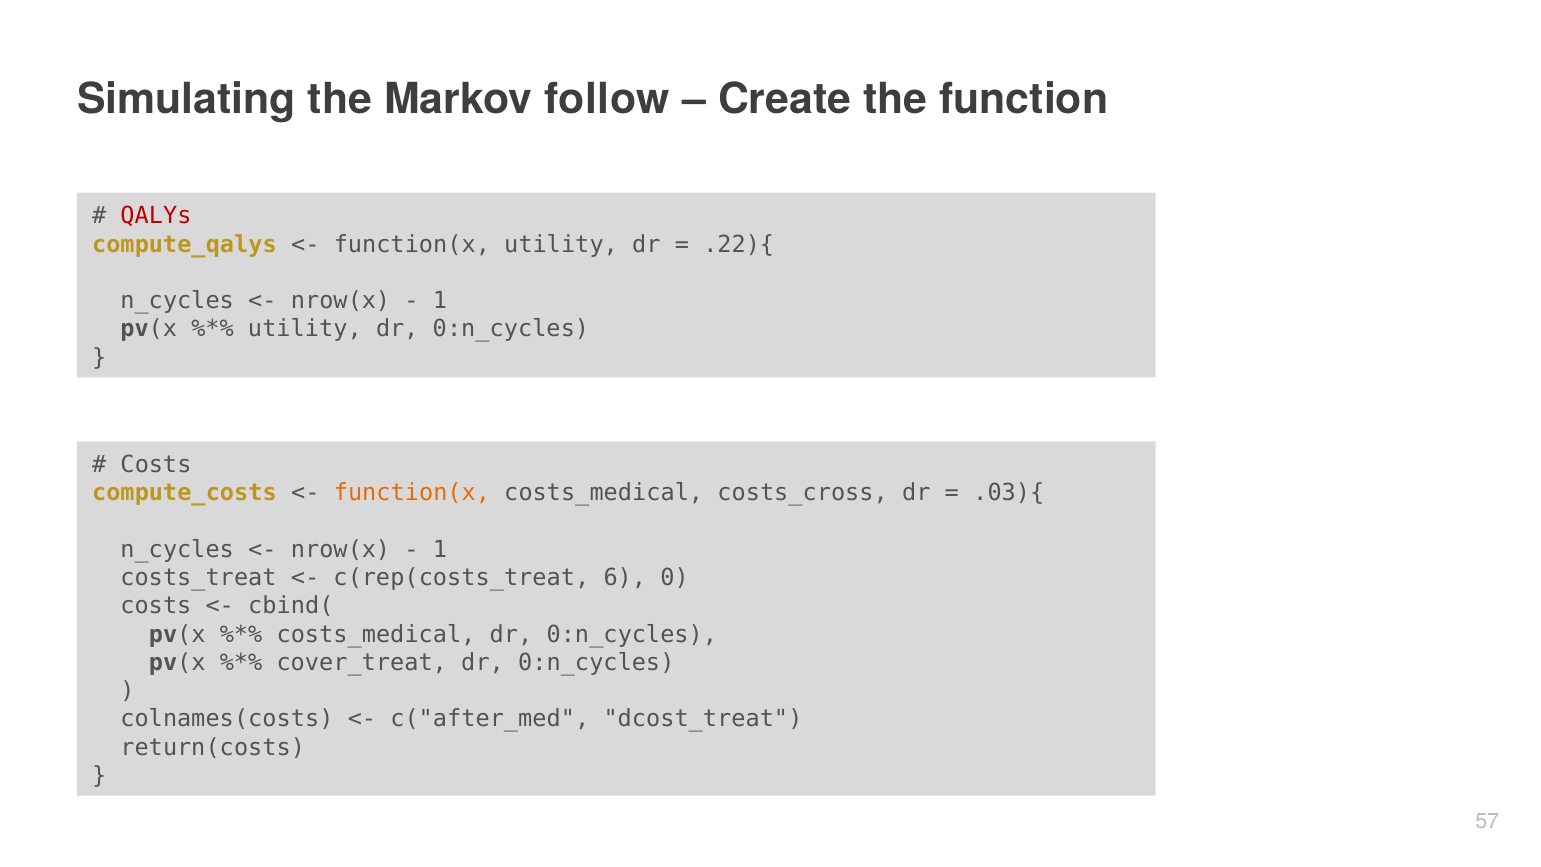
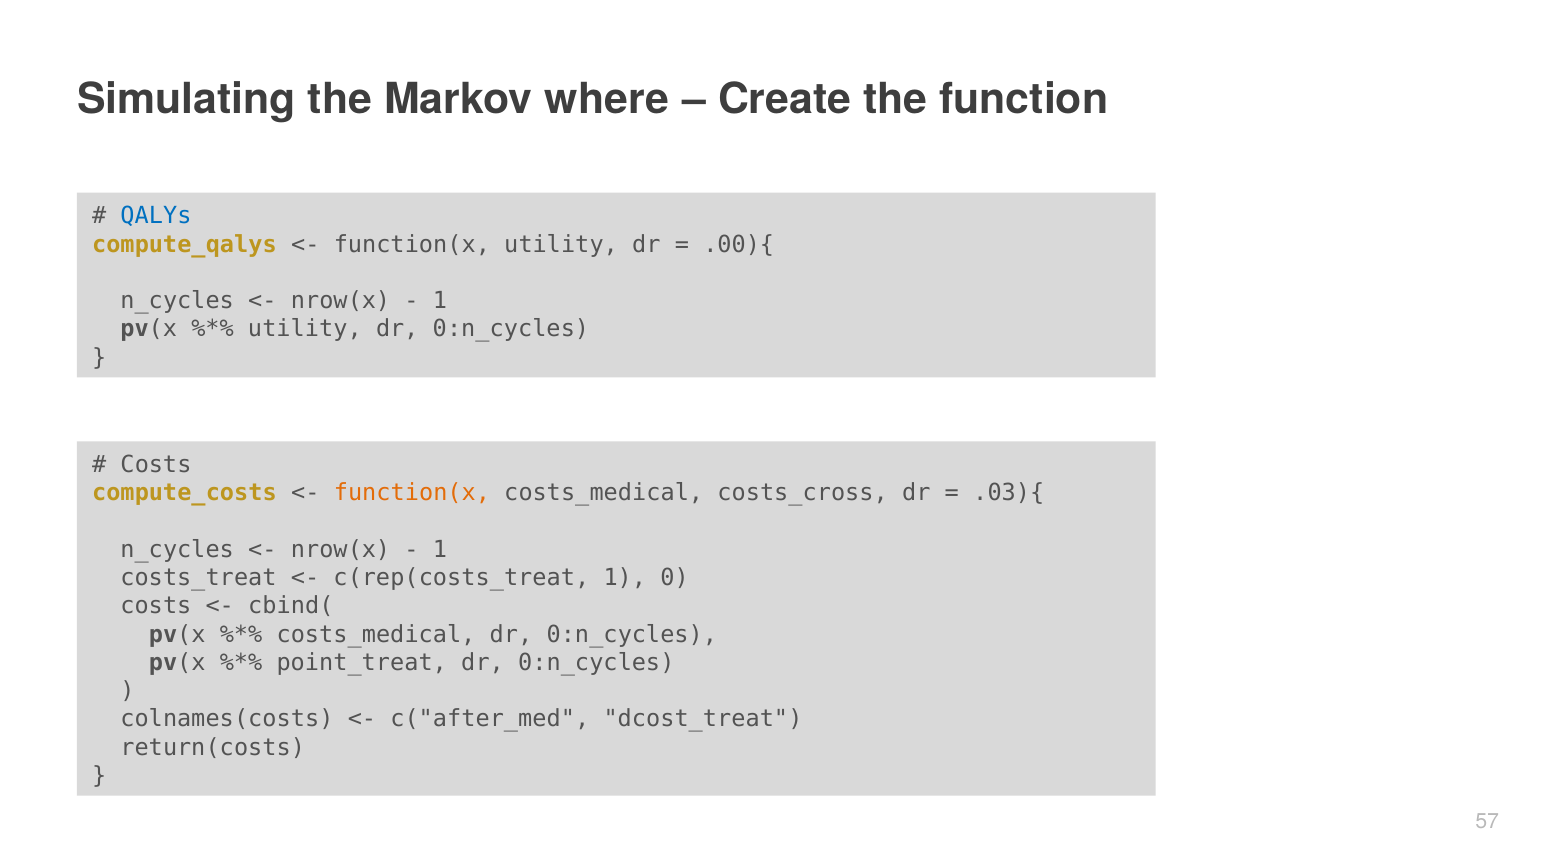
follow: follow -> where (607, 99)
QALYs colour: red -> blue (156, 216)
.22){: .22){ -> .00){ (739, 244)
c(rep(costs_treat 6: 6 -> 1 (625, 578)
cover_treat: cover_treat -> point_treat (362, 662)
